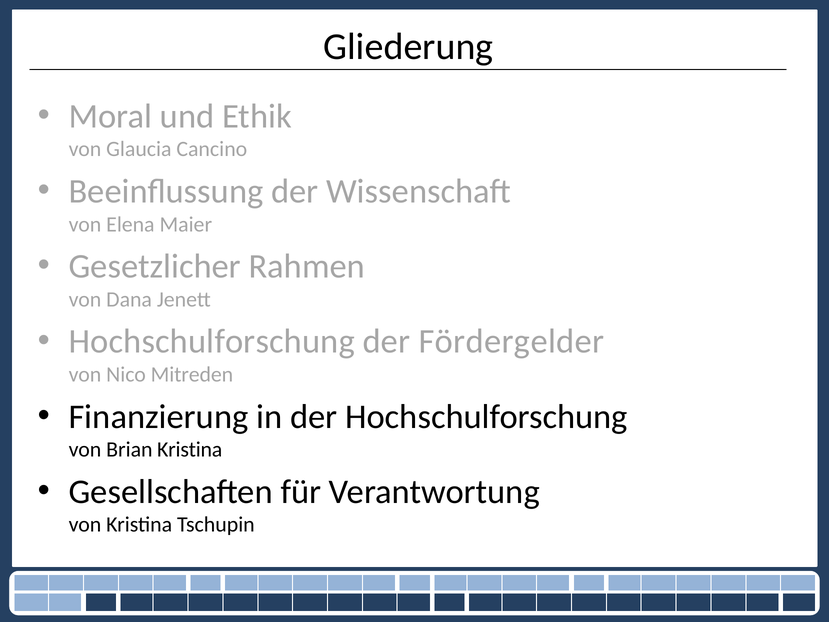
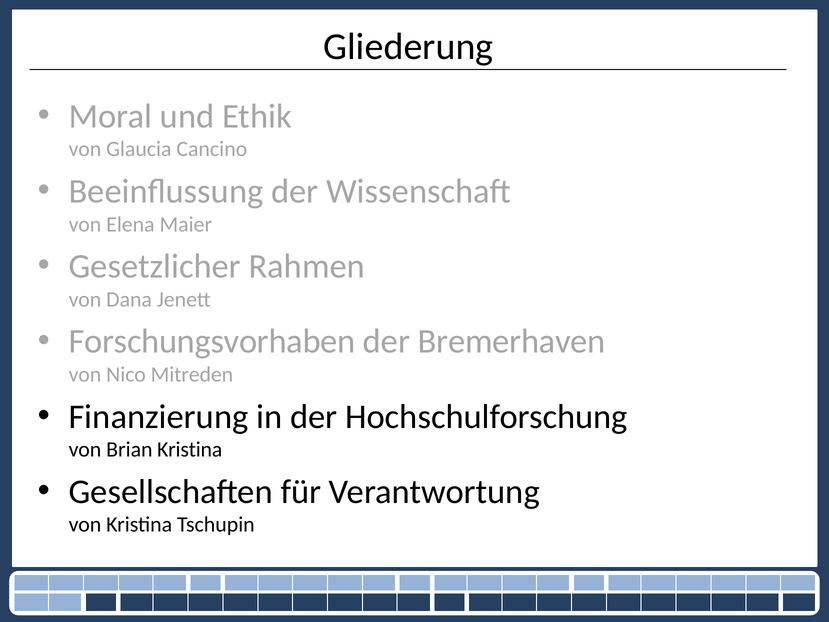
Hochschulforschung: Hochschulforschung -> Forschungsvorhaben (212, 341)
Fördergelder: Fördergelder -> Bremerhaven (512, 341)
